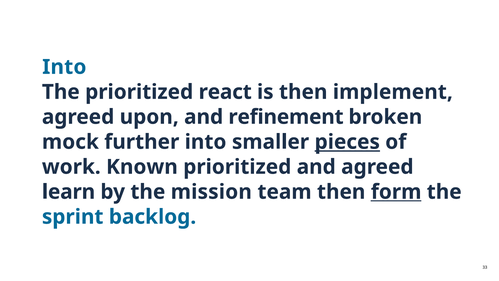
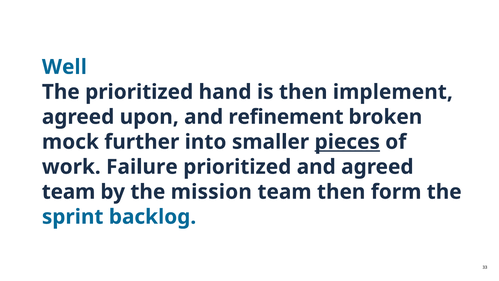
Into: Into -> Well (64, 67)
react: react -> hand (225, 92)
Known: Known -> Failure (142, 167)
learn: learn -> team (69, 192)
form underline: present -> none (396, 192)
